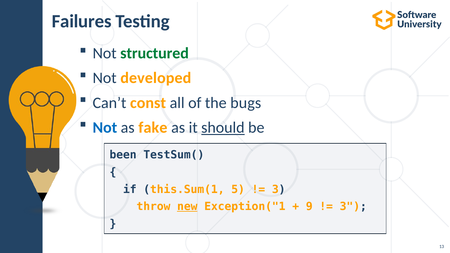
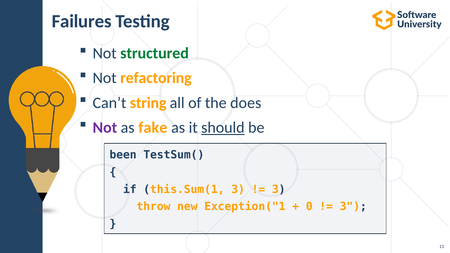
developed: developed -> refactoring (156, 78)
const: const -> string (148, 103)
bugs: bugs -> does (246, 103)
Not colour: blue -> purple (105, 128)
this.Sum(1 5: 5 -> 3 (238, 189)
new underline: present -> none (187, 207)
9: 9 -> 0 (309, 207)
